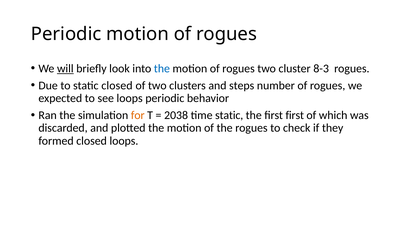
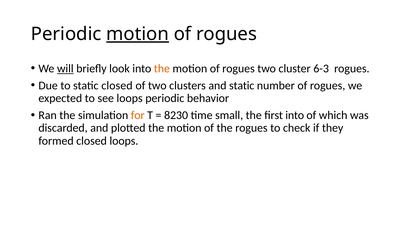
motion underline: none -> present (138, 34)
the colour: blue -> orange (162, 68)
8-3: 8-3 -> 6-3 (321, 68)
and steps: steps -> static (242, 85)
2038: 2038 -> 8230 (176, 115)
time static: static -> small (229, 115)
first first: first -> into (295, 115)
